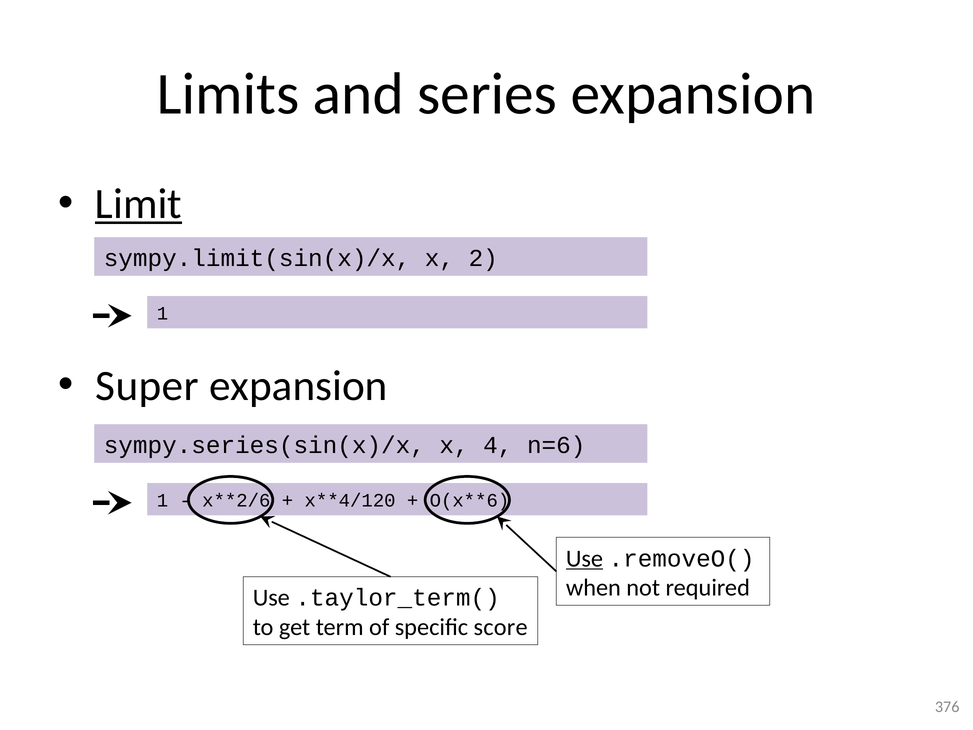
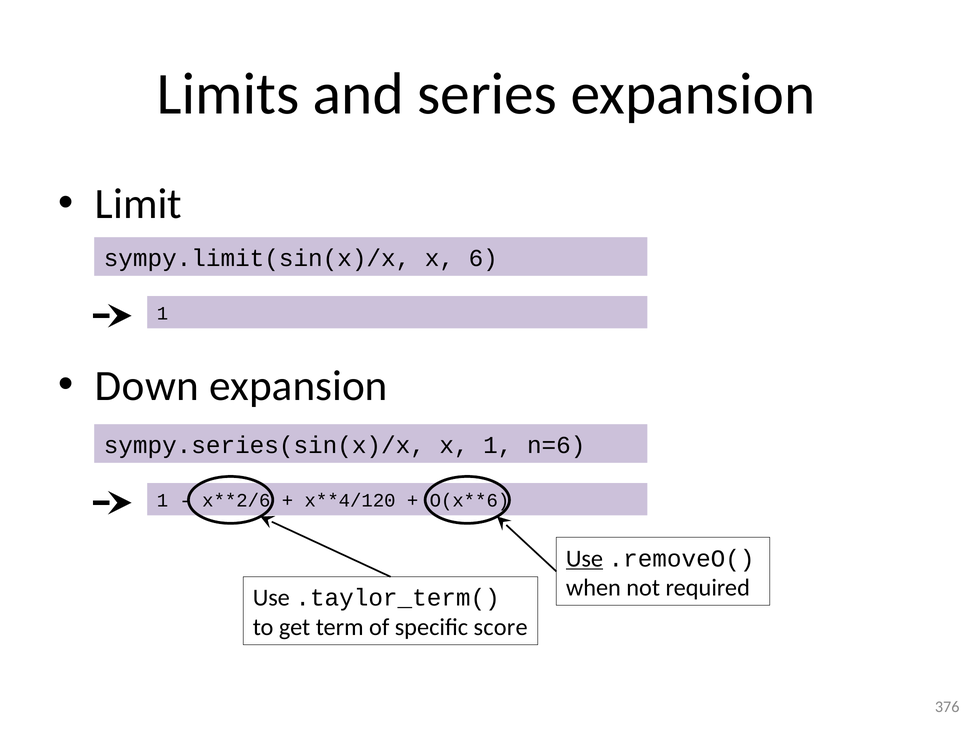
Limit underline: present -> none (138, 204)
2: 2 -> 6 (483, 258)
Super: Super -> Down (147, 386)
x 4: 4 -> 1 (498, 445)
